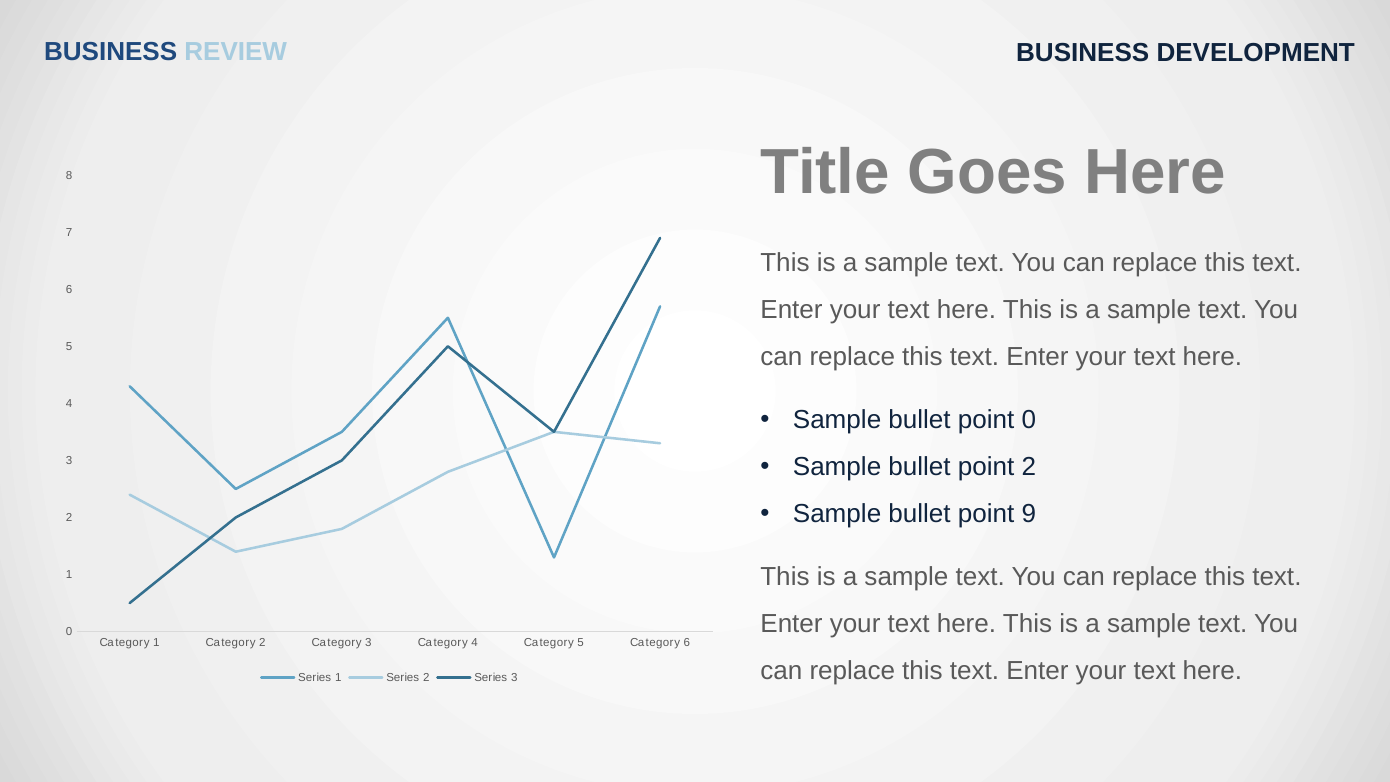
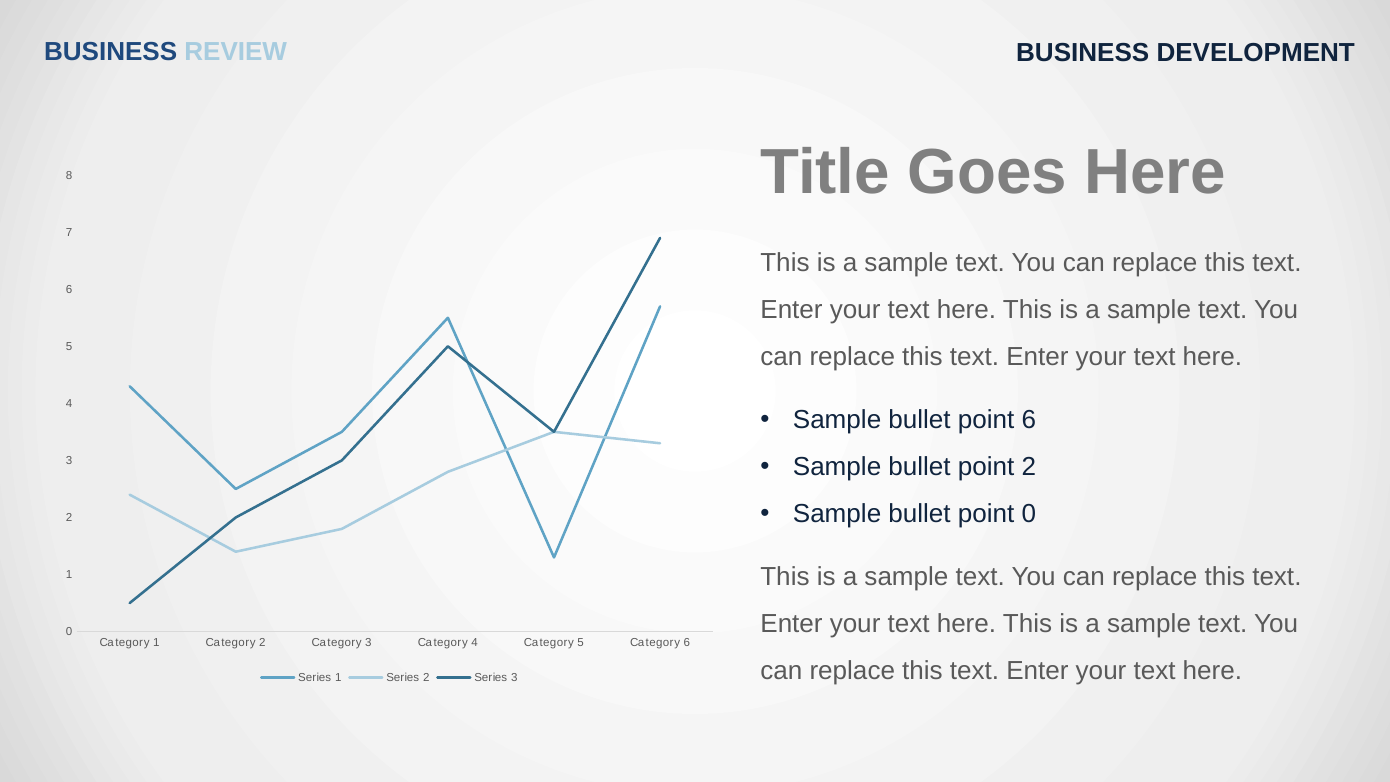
point 0: 0 -> 6 (1029, 420)
point 9: 9 -> 0 (1029, 514)
